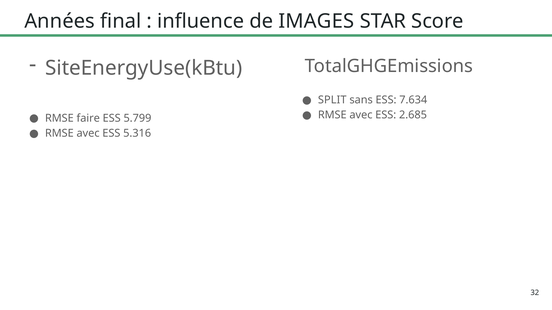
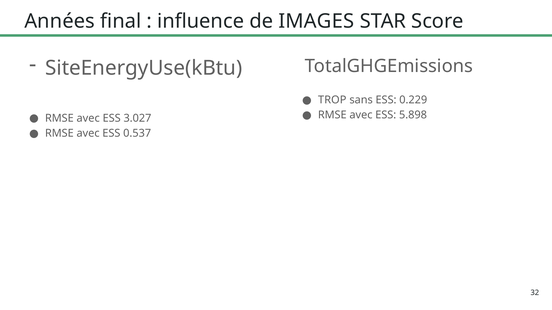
SPLIT: SPLIT -> TROP (332, 100)
7.634: 7.634 -> 0.229 (413, 100)
2.685: 2.685 -> 5.898 (413, 115)
faire: faire -> avec (88, 118)
5.799: 5.799 -> 3.027 (137, 118)
5.316: 5.316 -> 0.537 (137, 133)
